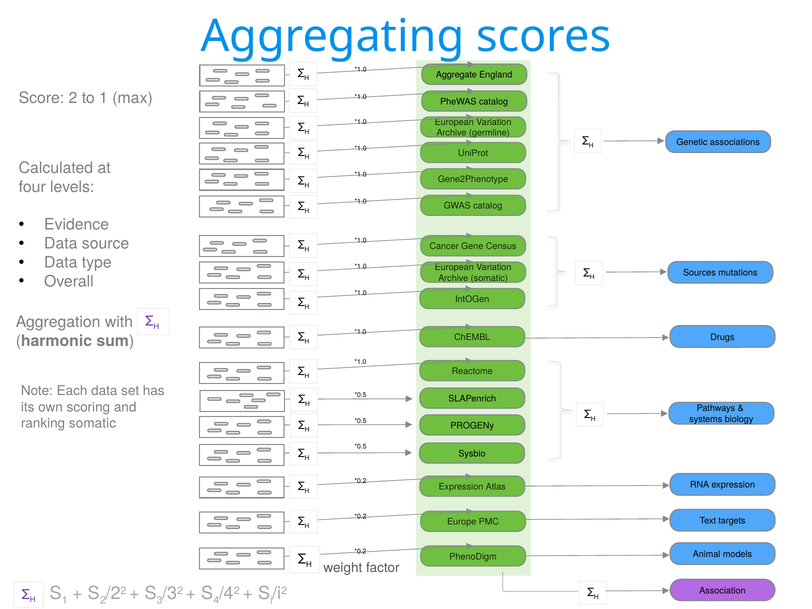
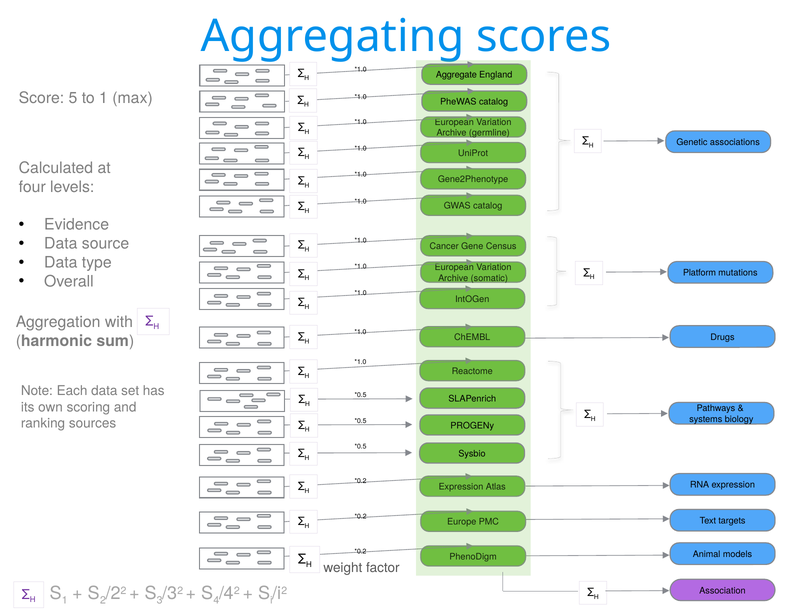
Score 2: 2 -> 5 (73, 98)
Sources: Sources -> Platform (699, 273)
ranking somatic: somatic -> sources (93, 423)
